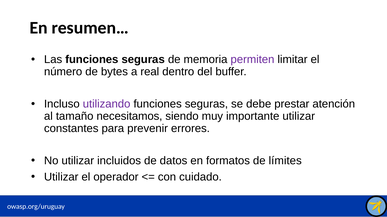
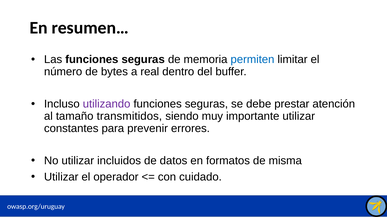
permiten colour: purple -> blue (252, 60)
necesitamos: necesitamos -> transmitidos (129, 117)
límites: límites -> misma (285, 161)
